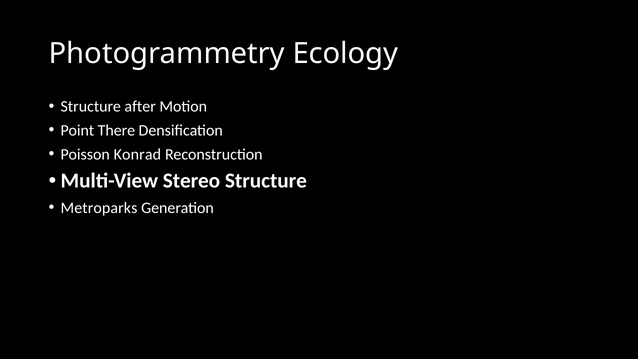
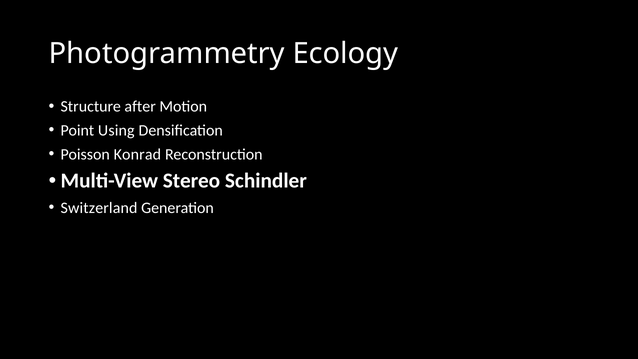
There: There -> Using (116, 130)
Stereo Structure: Structure -> Schindler (266, 181)
Metroparks: Metroparks -> Switzerland (99, 208)
